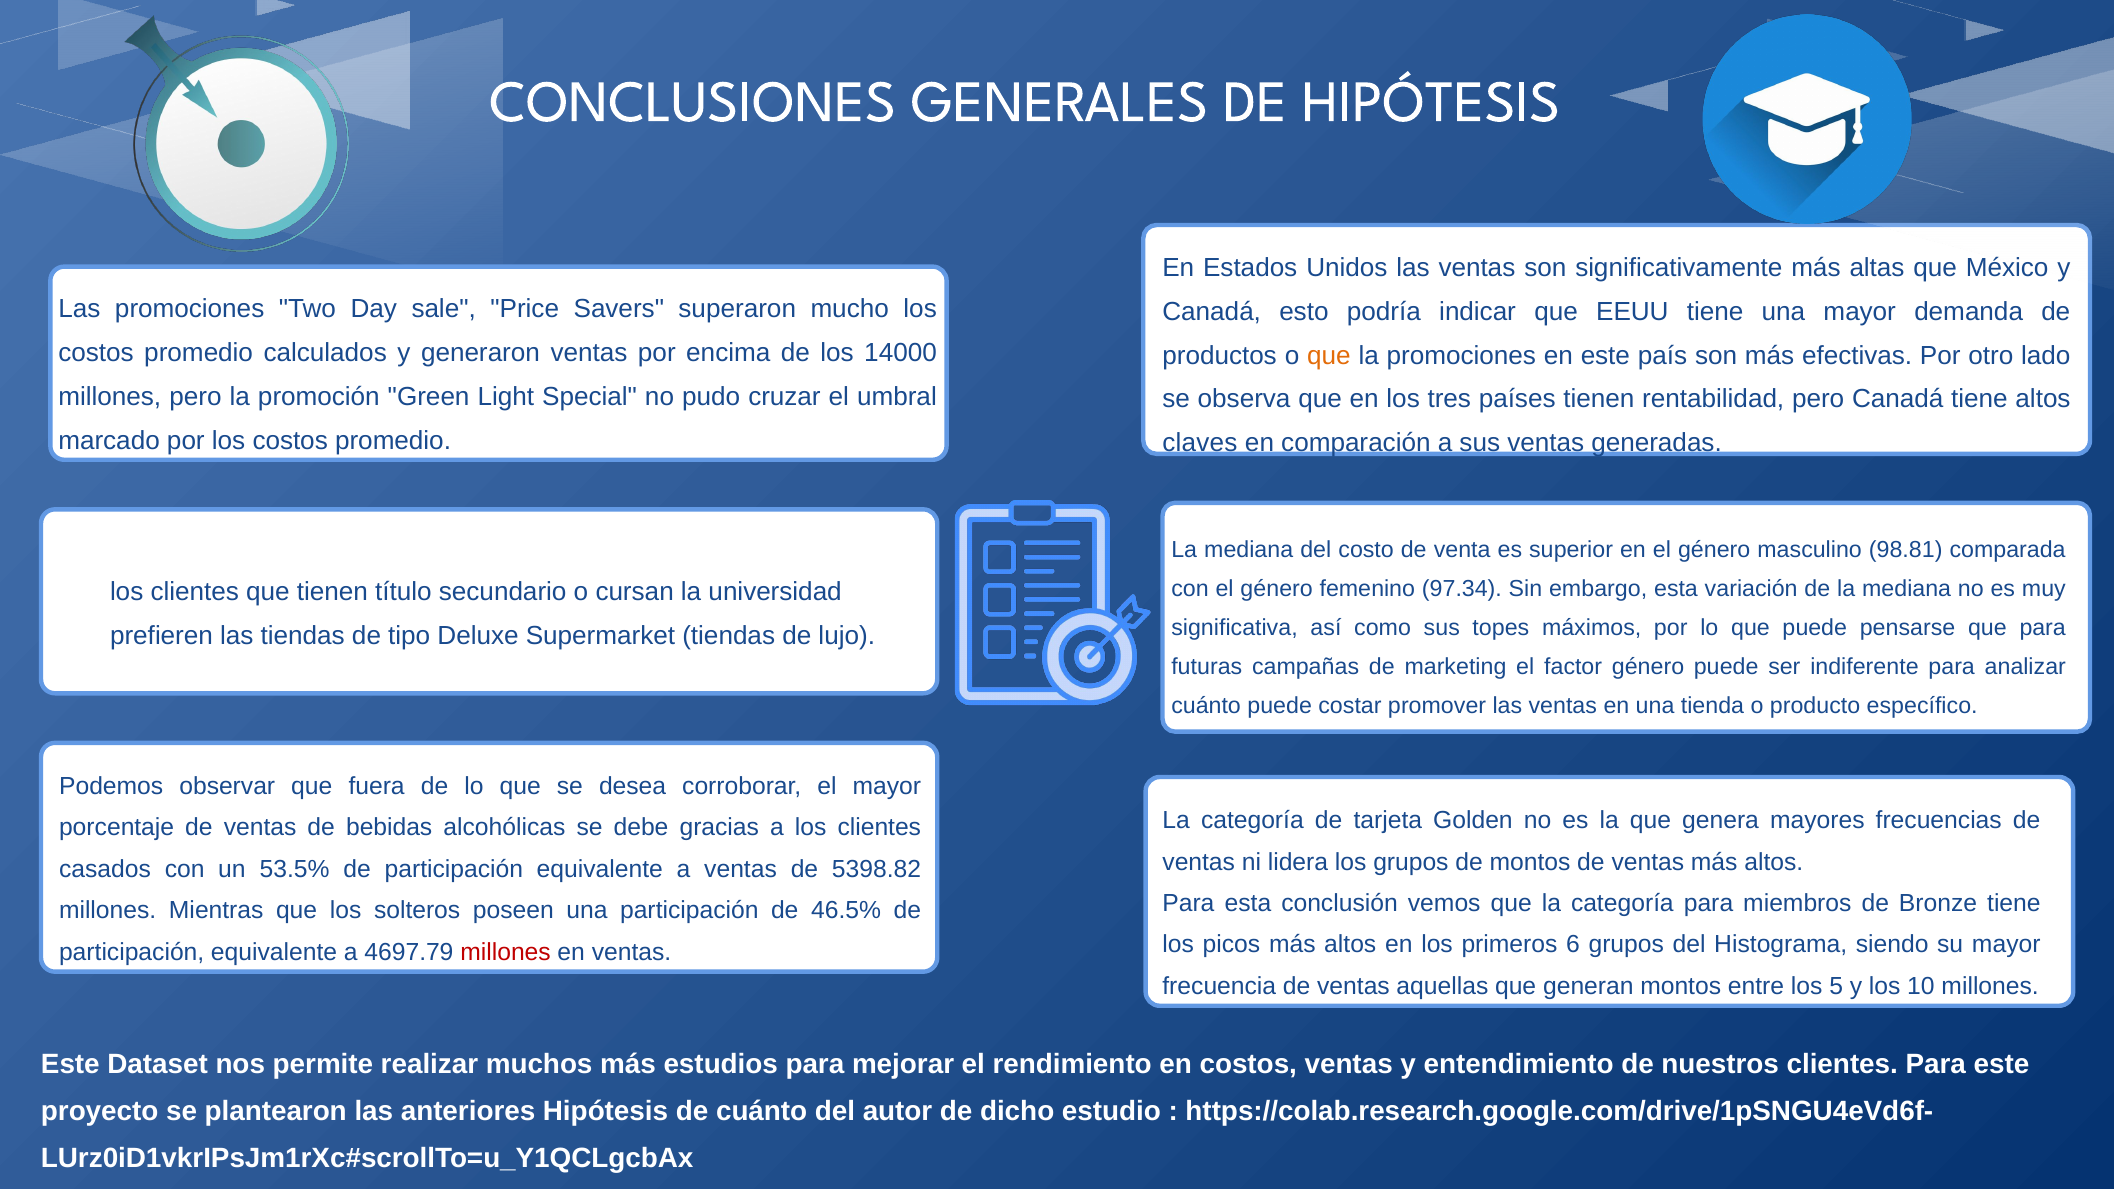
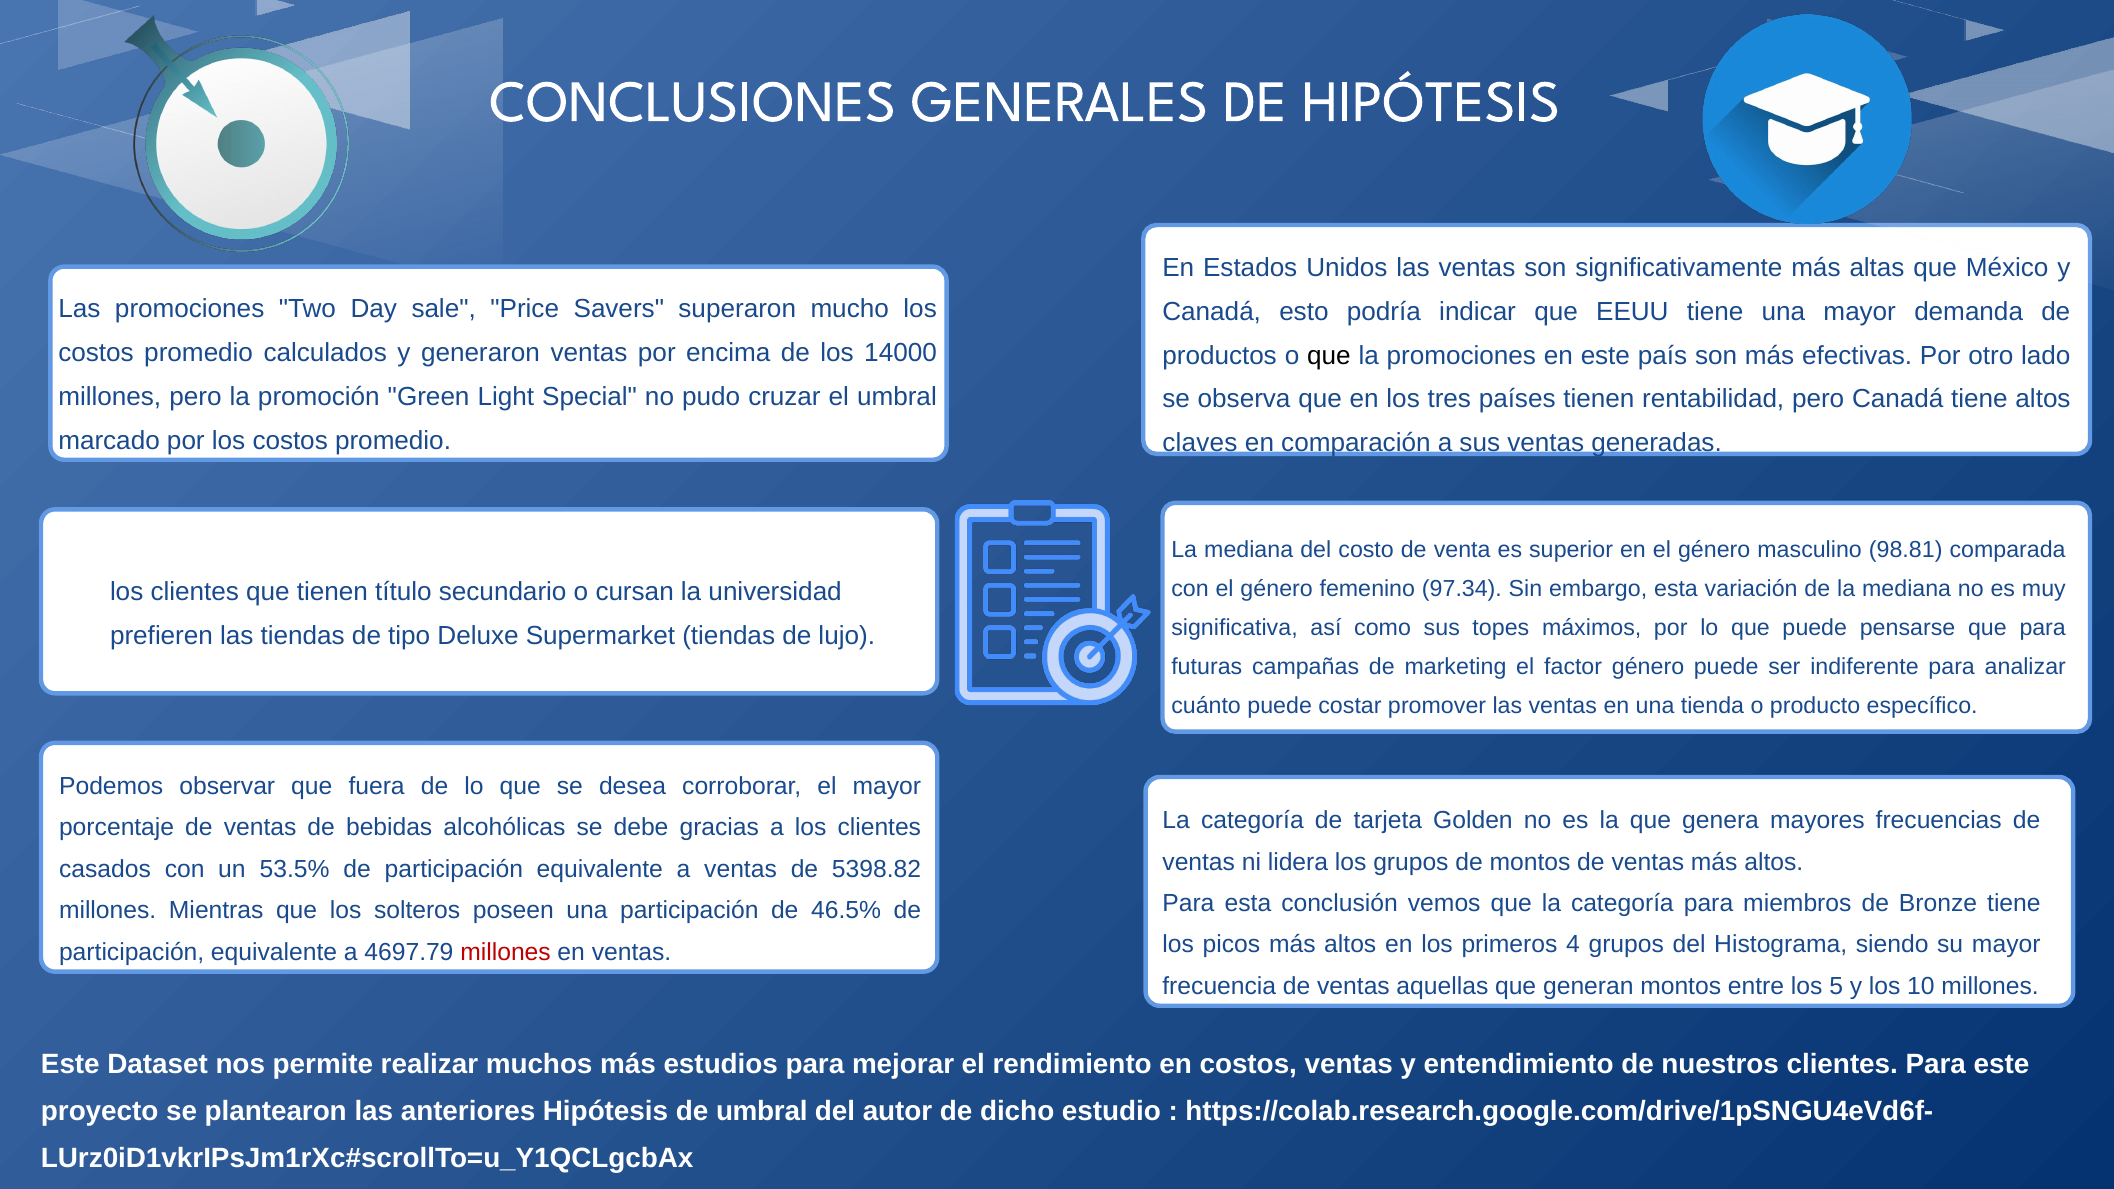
que colour: orange -> black (1329, 355)
6: 6 -> 4 (1573, 945)
de cuánto: cuánto -> umbral (762, 1111)
